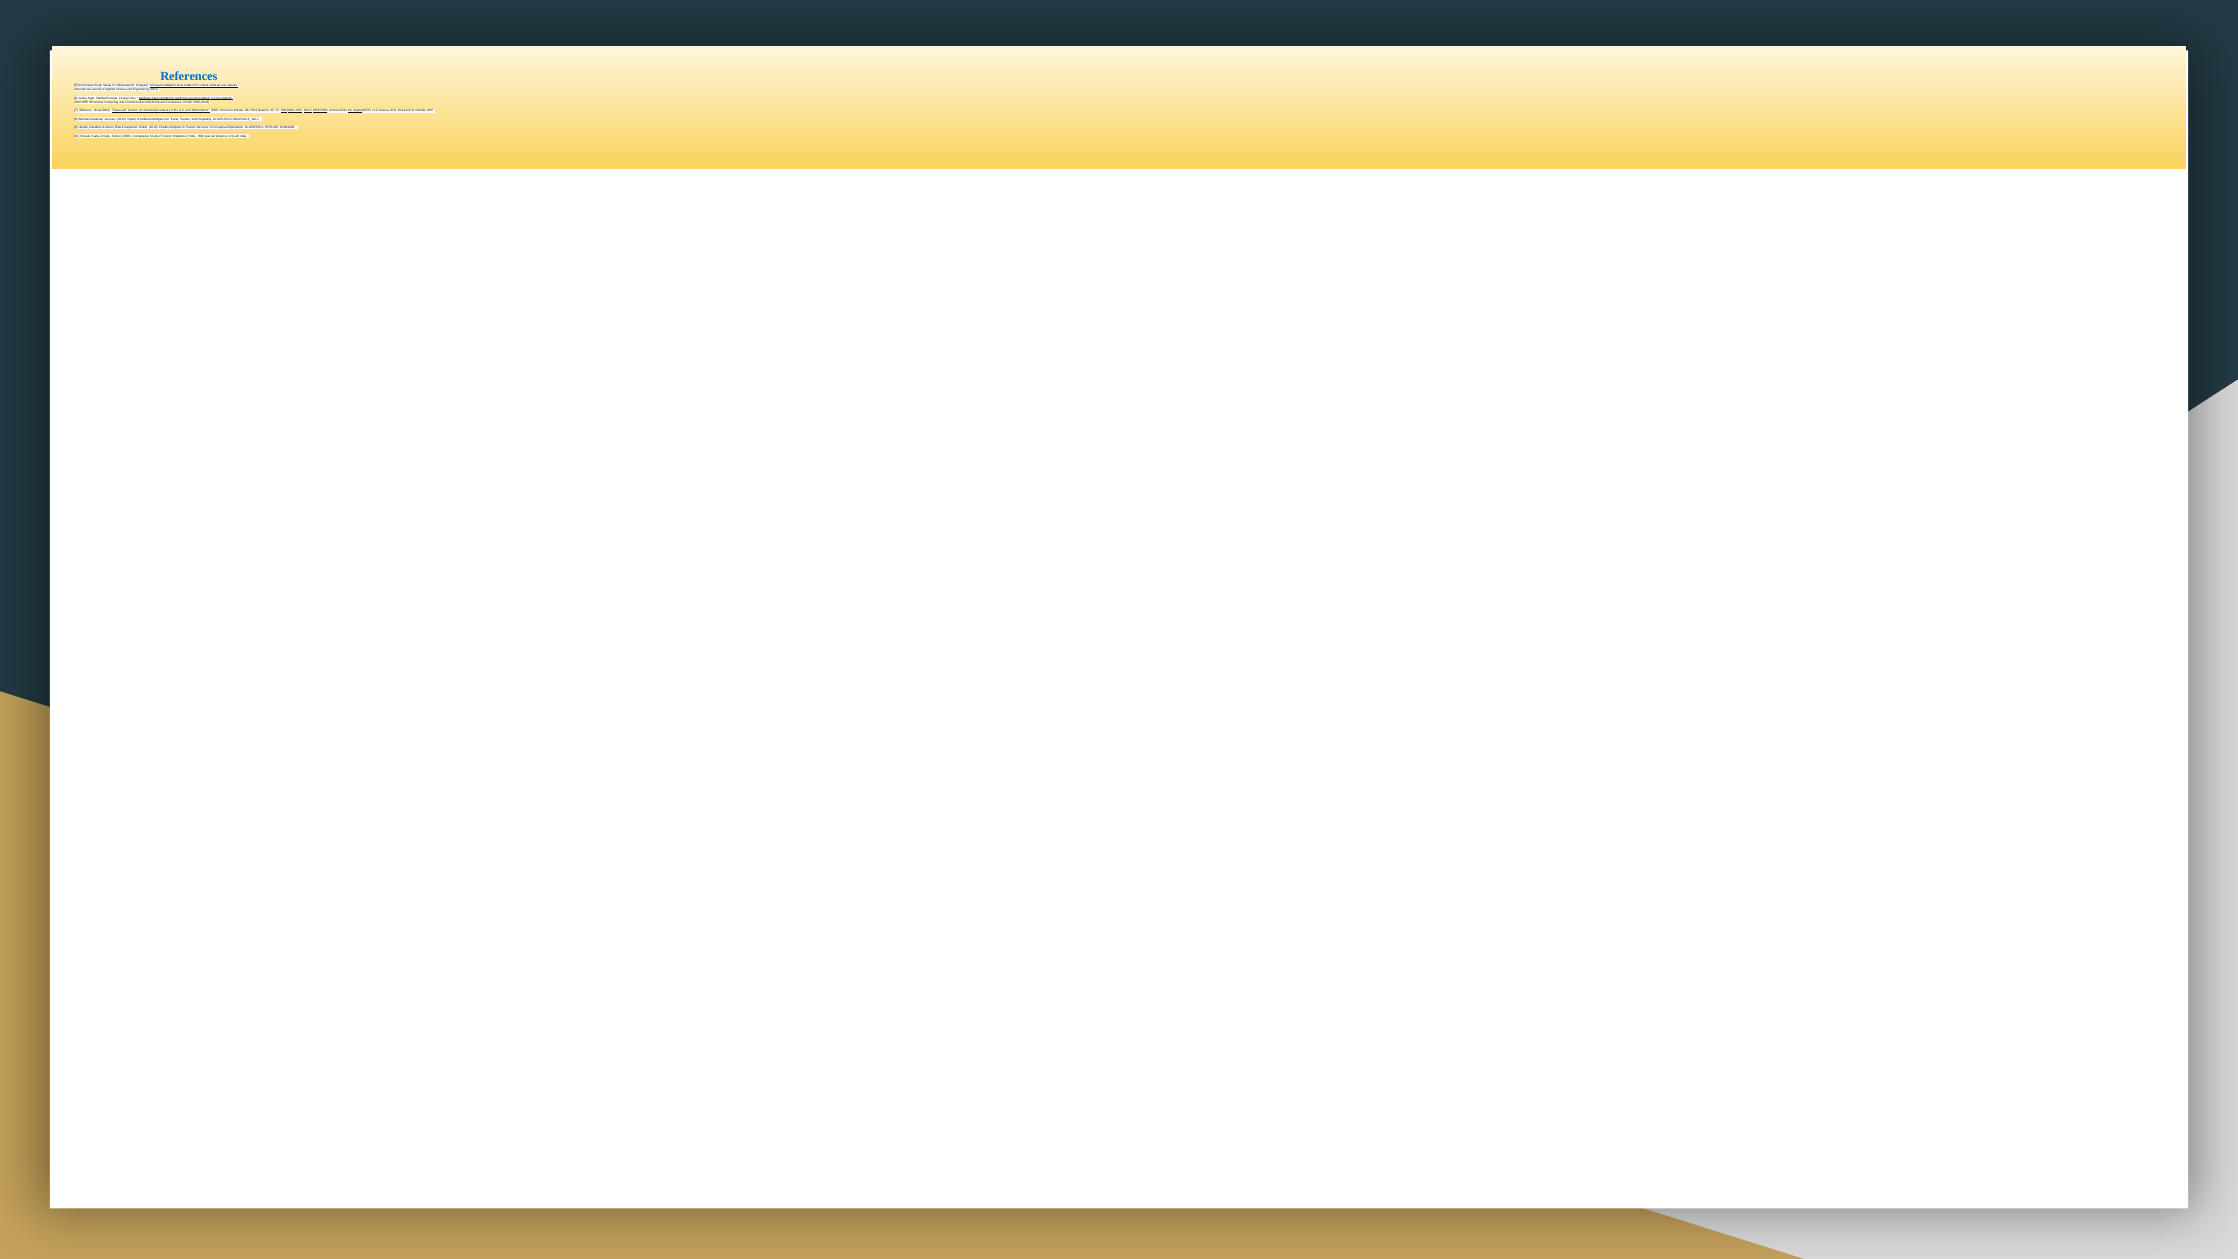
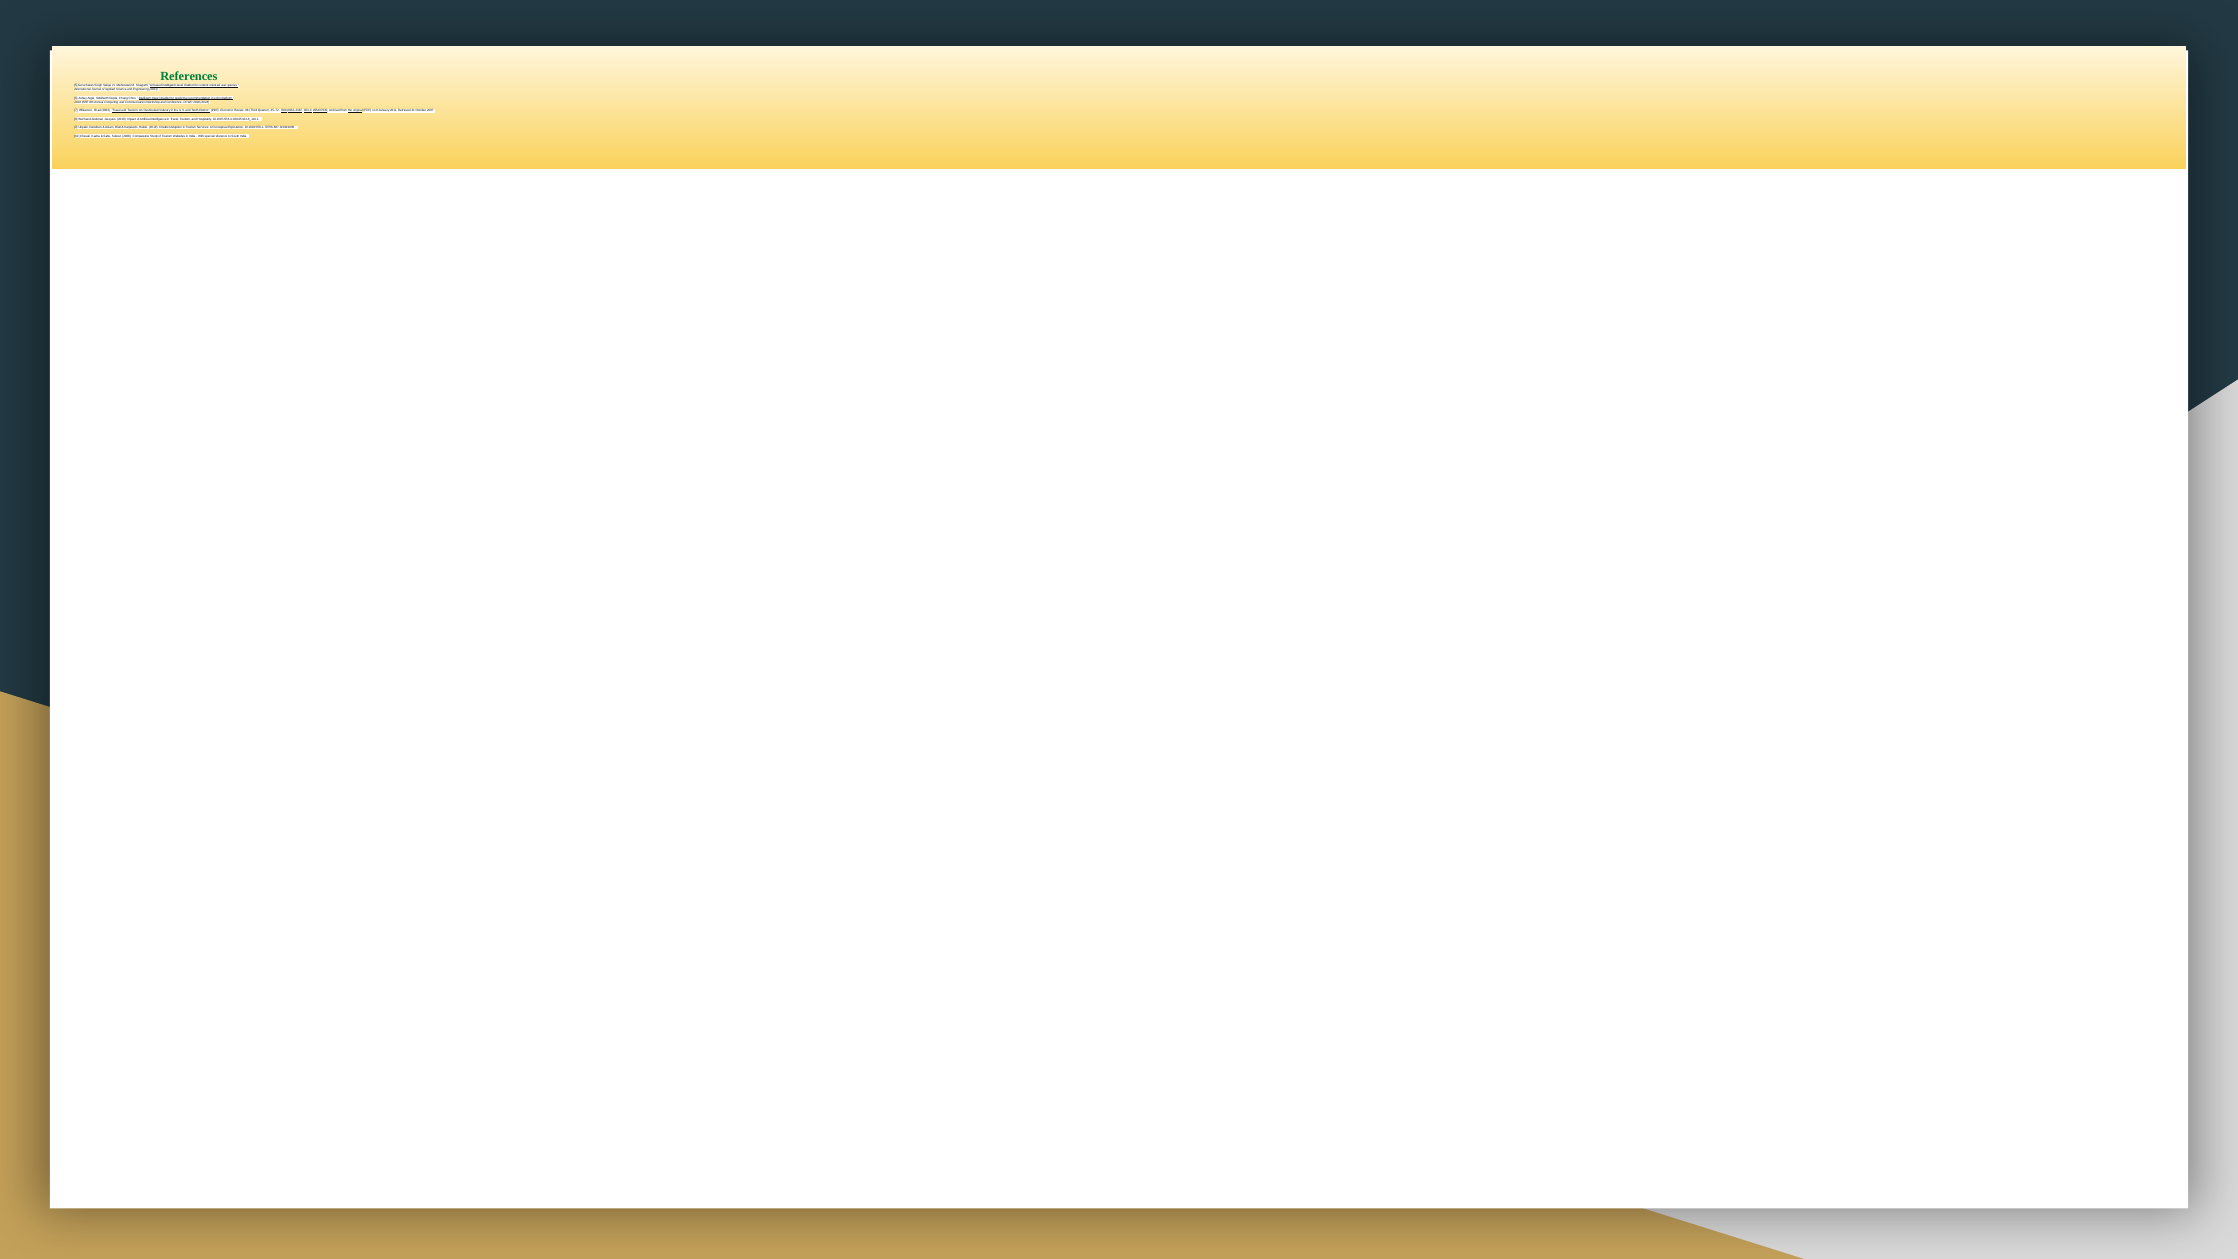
References colour: blue -> green (189, 76)
